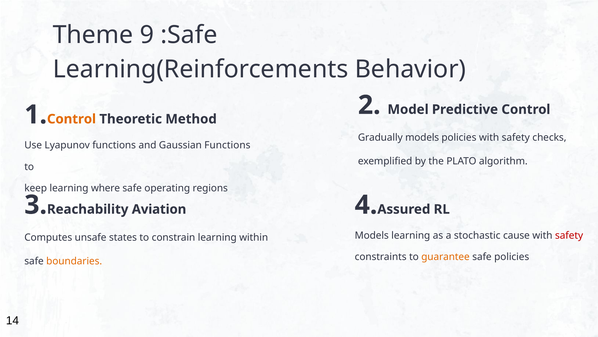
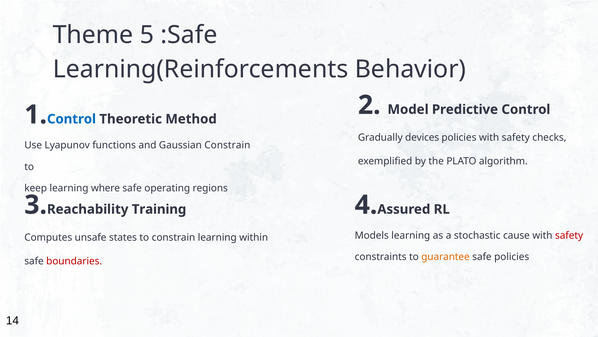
9: 9 -> 5 (147, 35)
Control colour: orange -> blue (72, 119)
Gradually models: models -> devices (422, 137)
Gaussian Functions: Functions -> Constrain (227, 145)
Aviation: Aviation -> Training (159, 209)
boundaries colour: orange -> red (74, 261)
